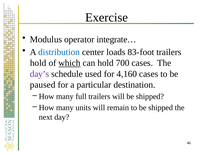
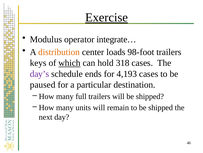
Exercise underline: none -> present (107, 17)
distribution colour: blue -> orange (59, 52)
83-foot: 83-foot -> 98-foot (141, 52)
hold: hold -> keys (38, 63)
700: 700 -> 318 (123, 63)
used: used -> ends (93, 73)
4,160: 4,160 -> 4,193 (127, 73)
